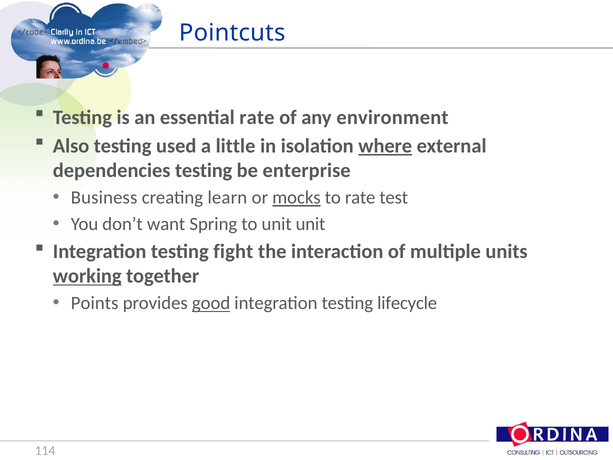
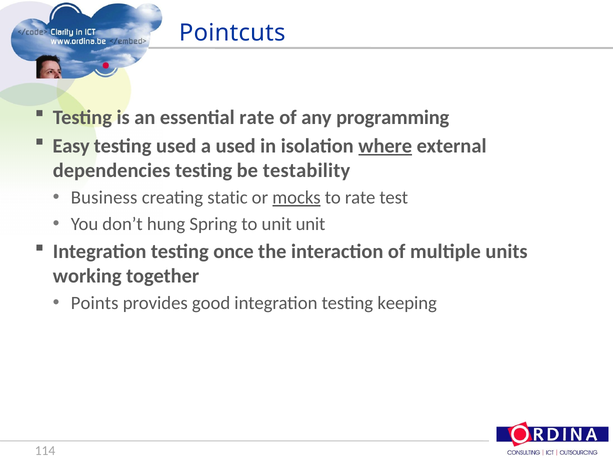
environment: environment -> programming (393, 117)
Also: Also -> Easy (71, 146)
a little: little -> used (236, 146)
enterprise: enterprise -> testability (307, 170)
learn: learn -> static (227, 198)
want: want -> hung (166, 224)
fight: fight -> once (233, 251)
working underline: present -> none (87, 276)
good underline: present -> none (211, 303)
lifecycle: lifecycle -> keeping (407, 303)
